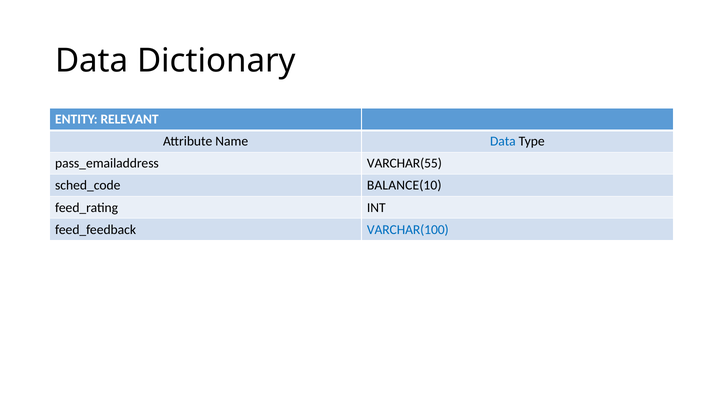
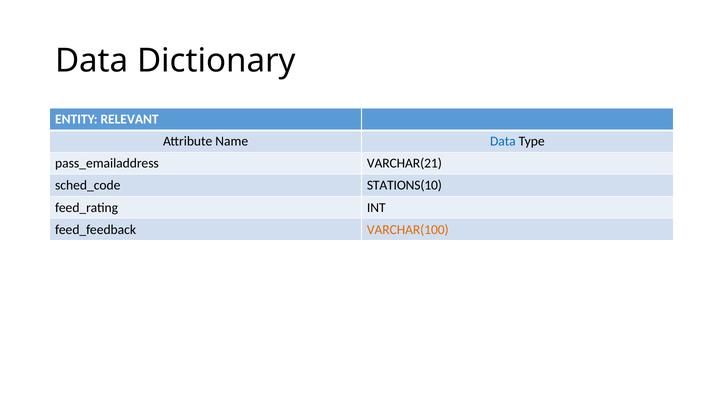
VARCHAR(55: VARCHAR(55 -> VARCHAR(21 (404, 163)
BALANCE(10: BALANCE(10 -> STATIONS(10 (404, 185)
VARCHAR(100 colour: blue -> orange (408, 229)
